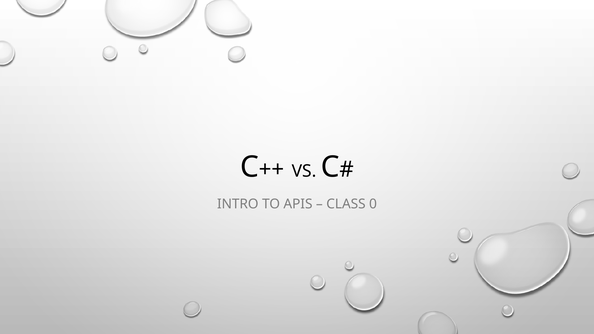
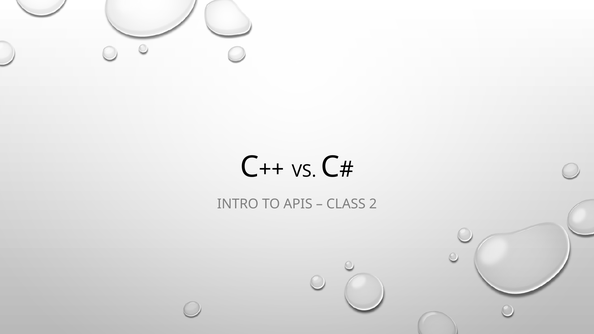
0: 0 -> 2 (373, 204)
